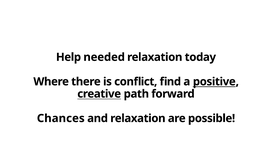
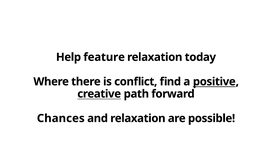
needed: needed -> feature (104, 57)
